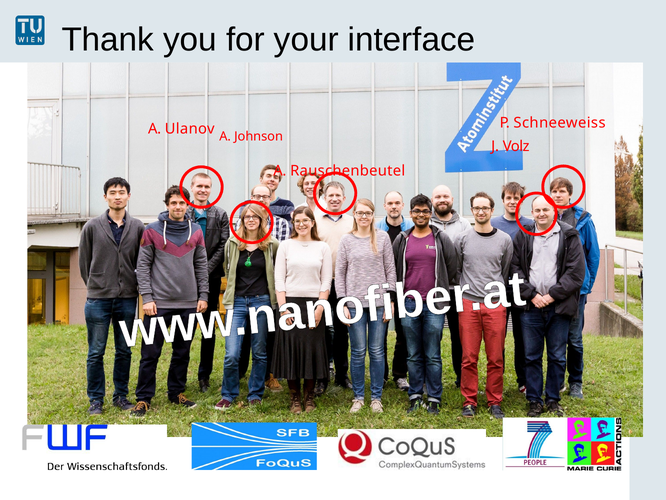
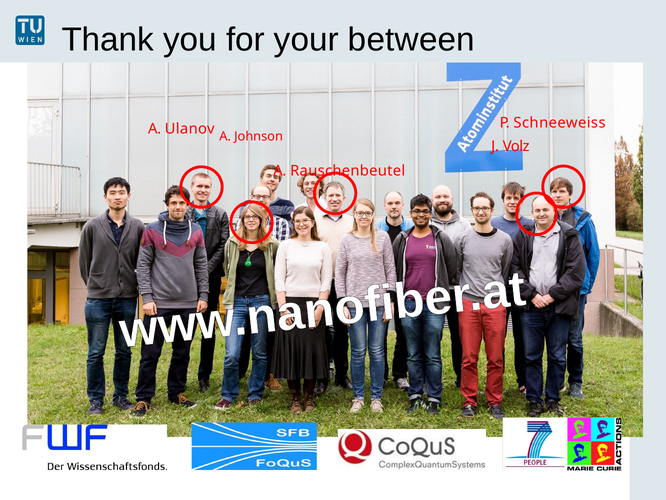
interface: interface -> between (411, 40)
